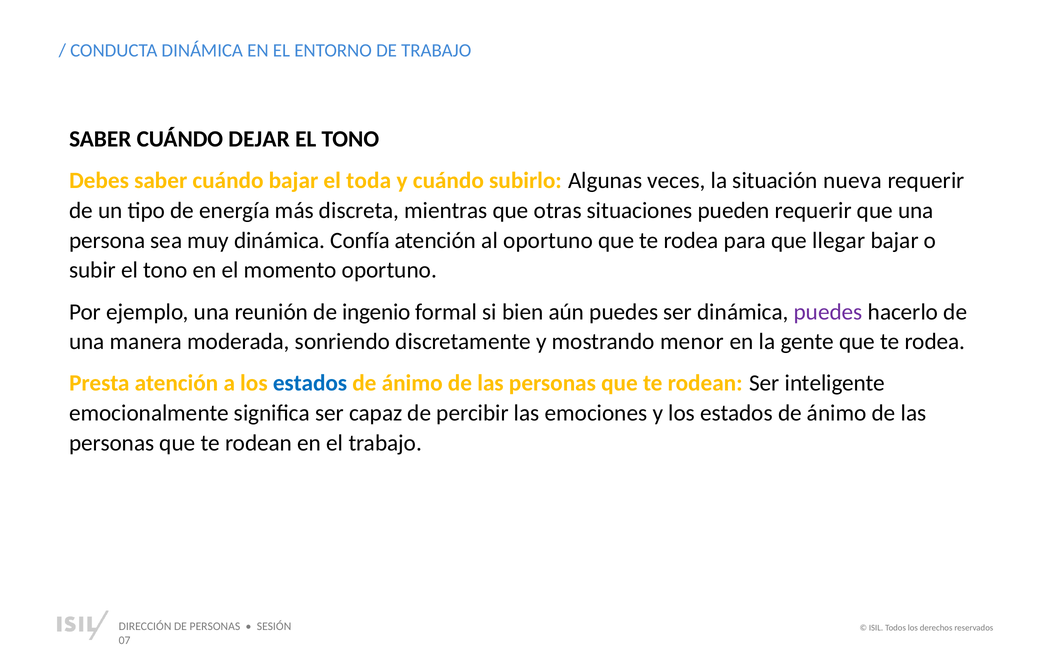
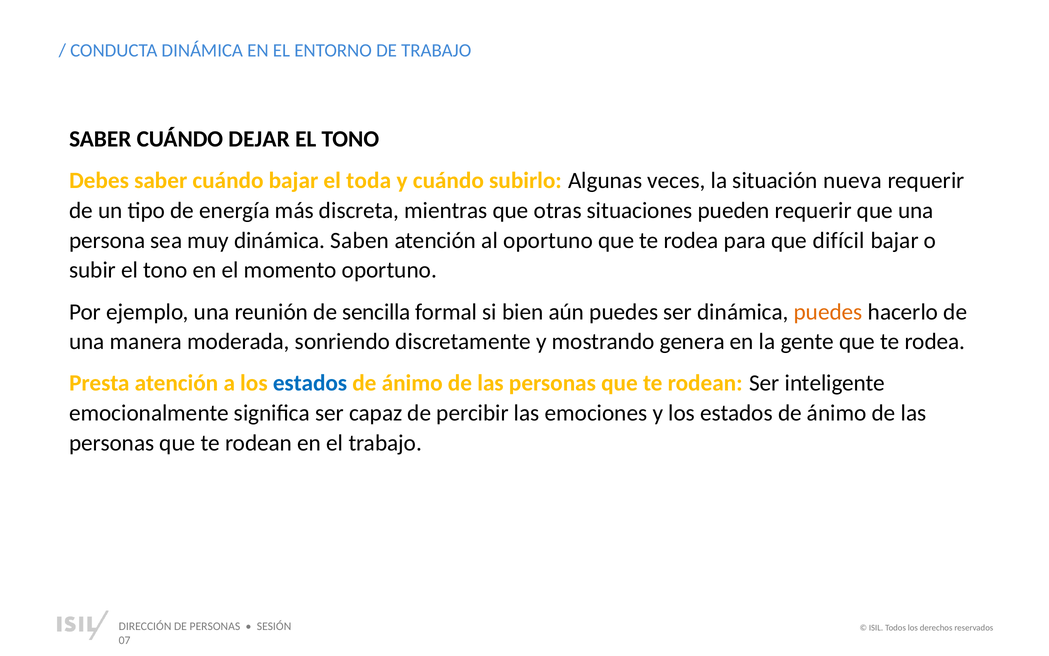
Confía: Confía -> Saben (360, 240)
llegar: llegar -> difícil (839, 240)
ingenio: ingenio -> sencilla (376, 312)
puedes colour: purple -> orange (828, 312)
menor: menor -> genera (692, 342)
